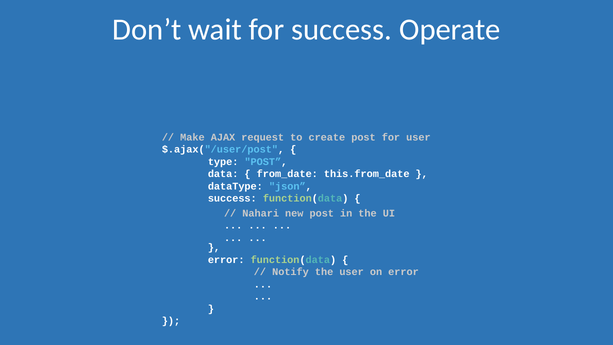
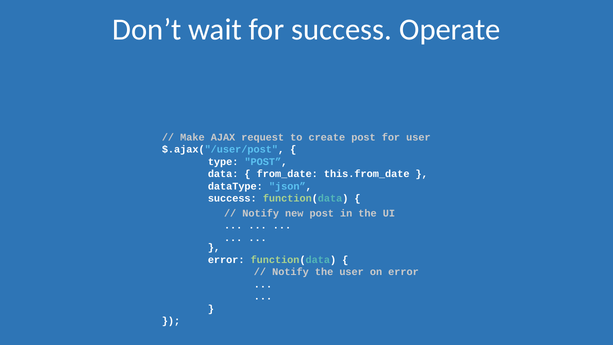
Nahari: Nahari -> Notify (261, 213)
